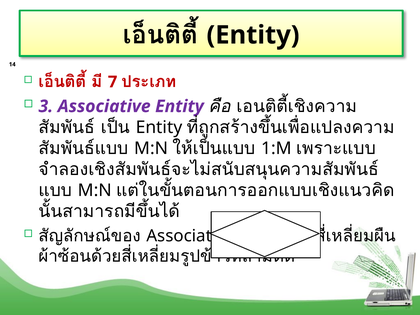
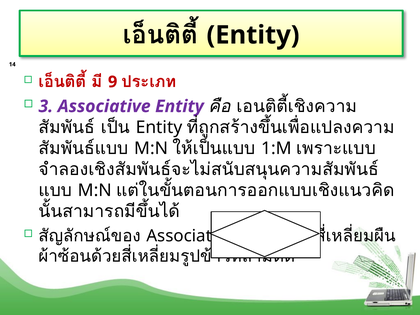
7: 7 -> 9 (113, 82)
